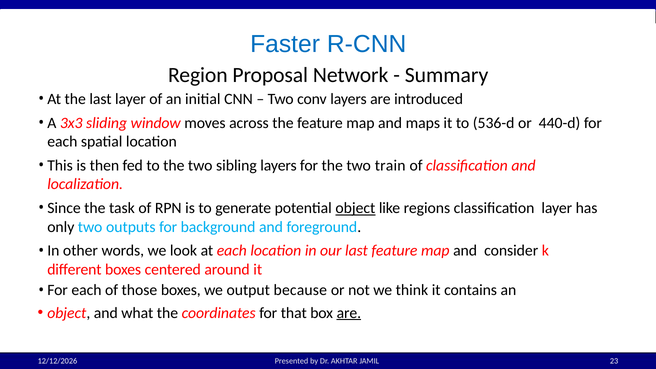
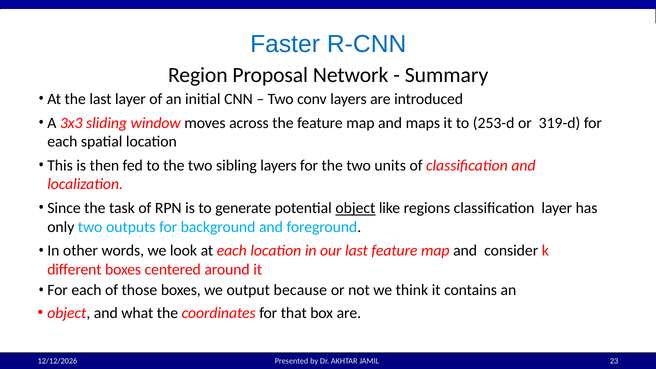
536-d: 536-d -> 253-d (494, 123)
440-d: 440-d -> 319-d (560, 123)
train: train -> units (390, 165)
are underline: present -> none (349, 313)
